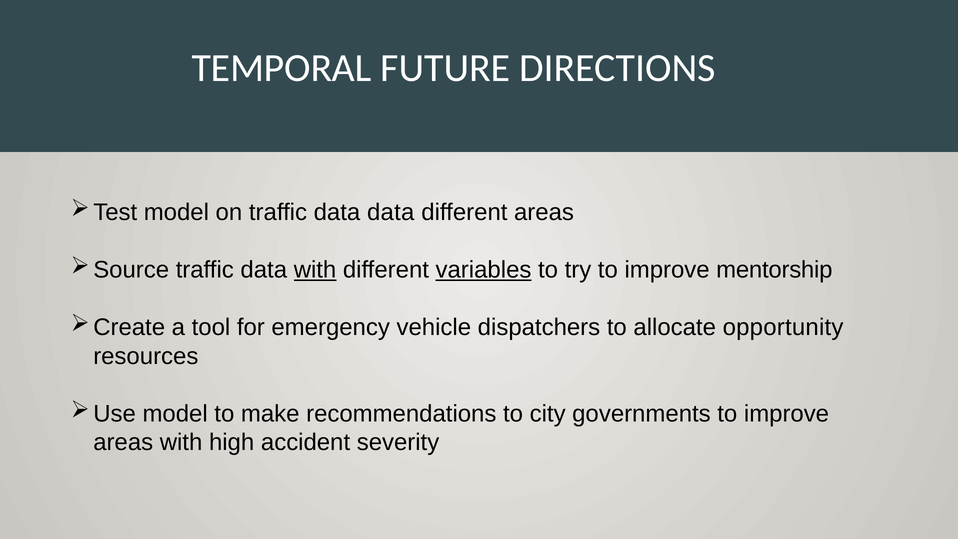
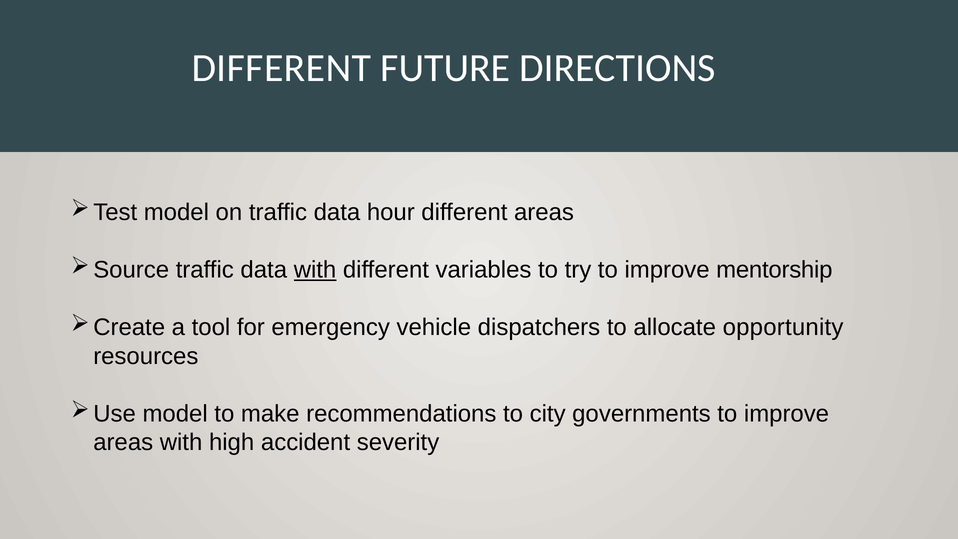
TEMPORAL: TEMPORAL -> DIFFERENT (281, 68)
data data: data -> hour (391, 212)
variables underline: present -> none (484, 270)
